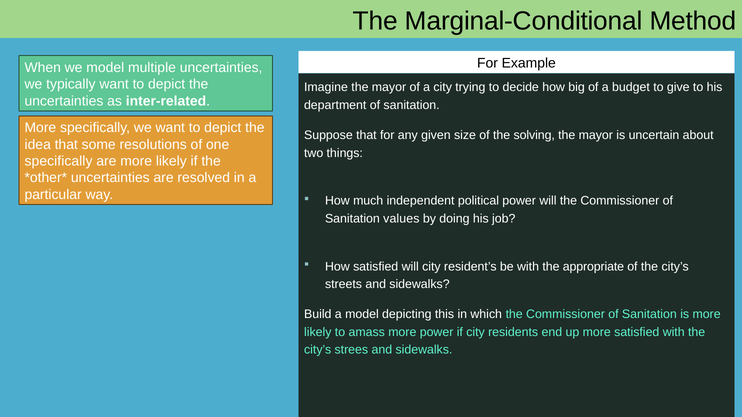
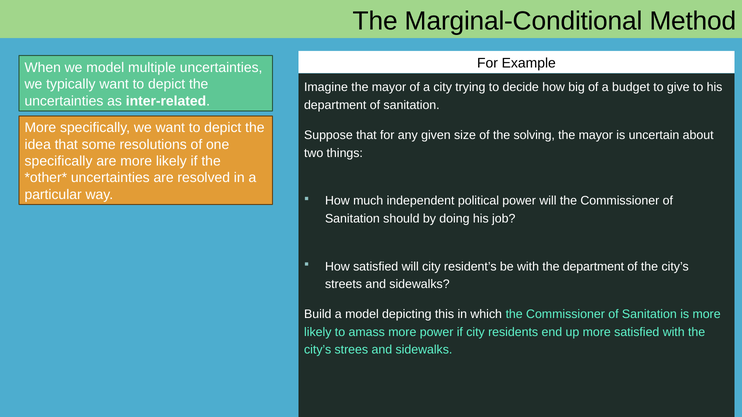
values: values -> should (401, 219)
the appropriate: appropriate -> department (593, 267)
